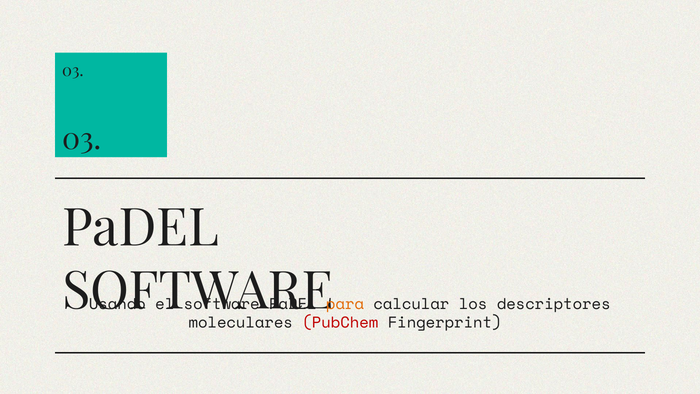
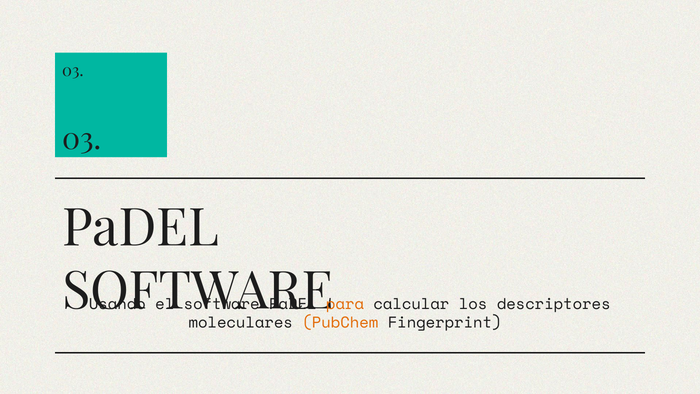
PubChem colour: red -> orange (340, 323)
